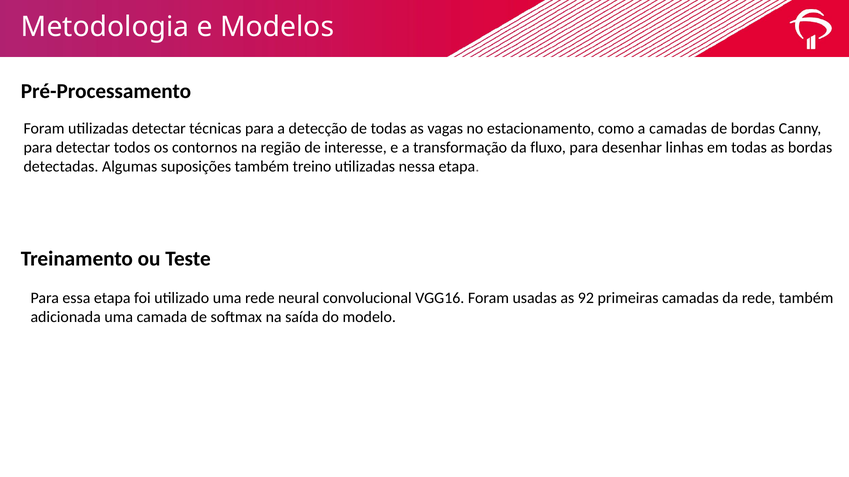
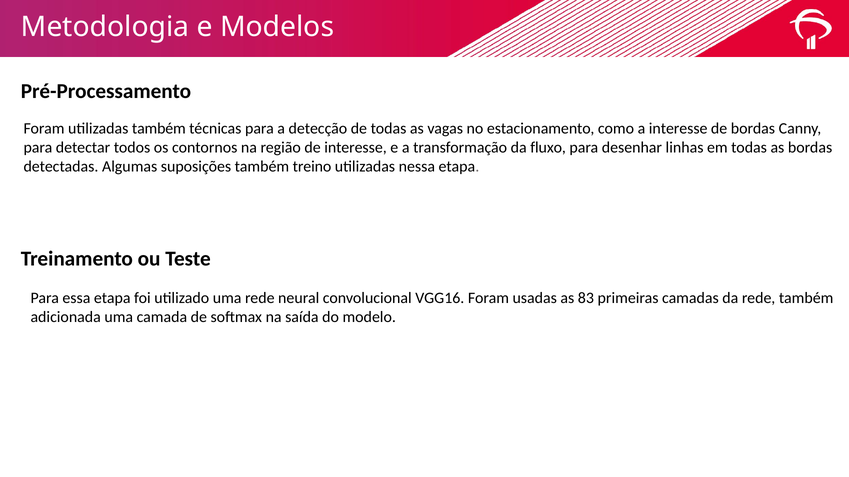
utilizadas detectar: detectar -> também (159, 129)
a camadas: camadas -> interesse (678, 129)
92: 92 -> 83 (586, 298)
